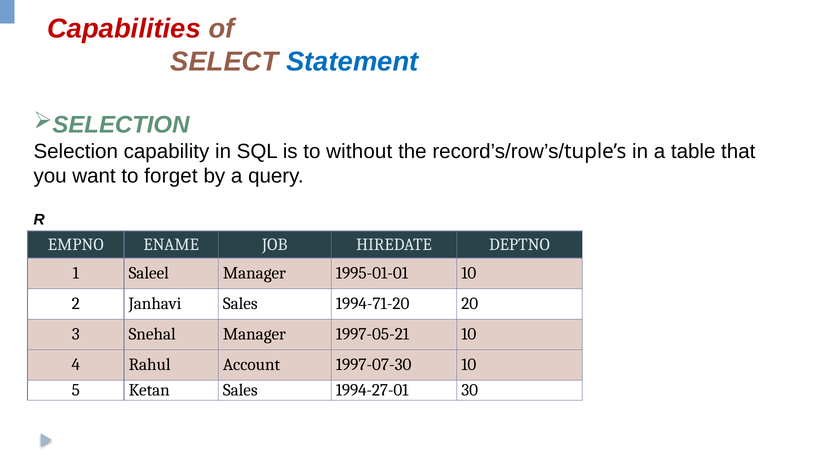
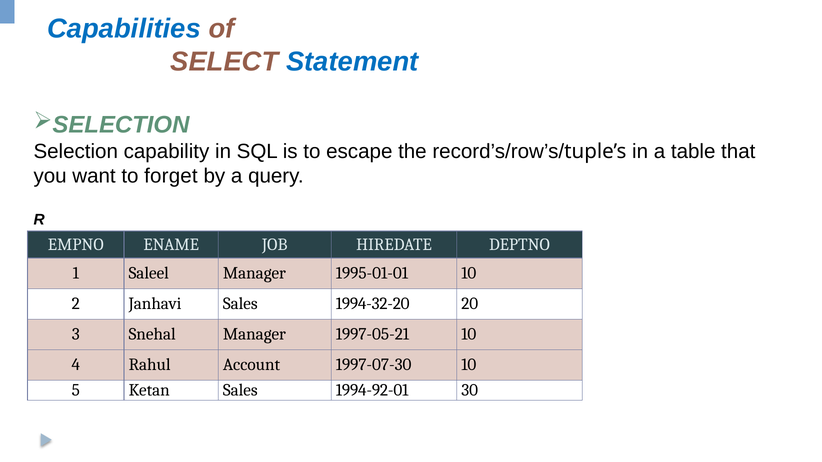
Capabilities colour: red -> blue (124, 29)
without: without -> escape (359, 151)
1994-71-20: 1994-71-20 -> 1994-32-20 (373, 304)
1994-27-01: 1994-27-01 -> 1994-92-01 (372, 390)
